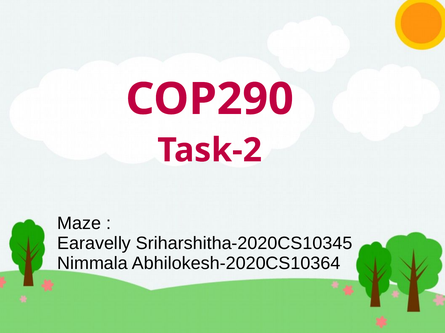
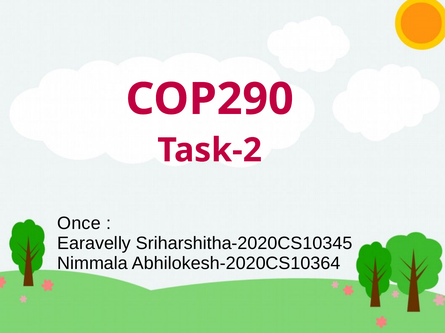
Maze: Maze -> Once (79, 224)
